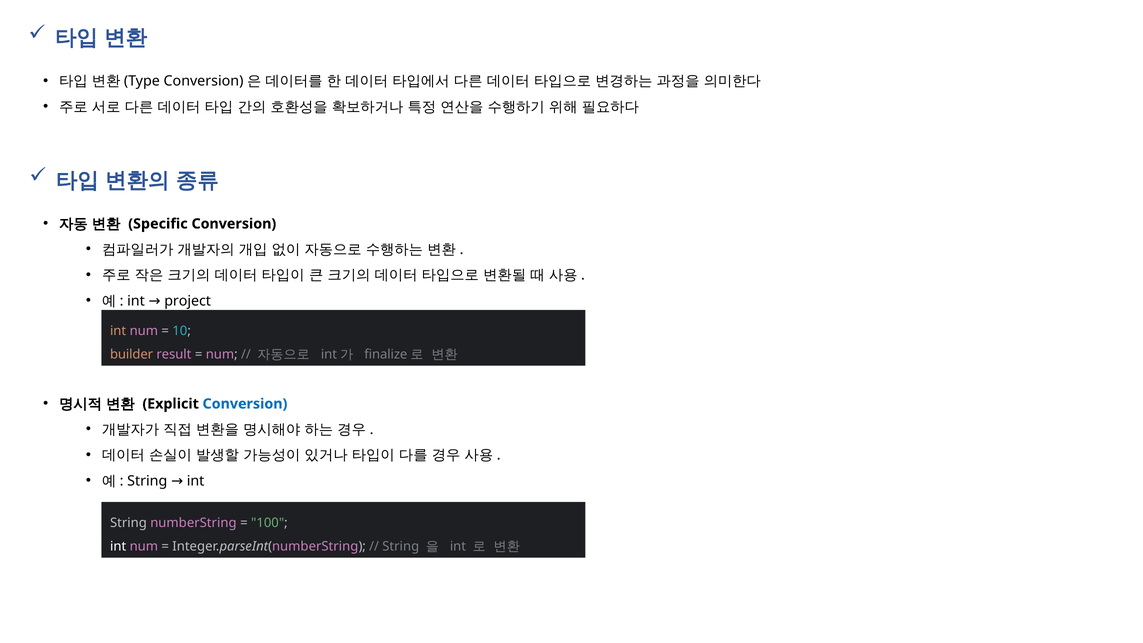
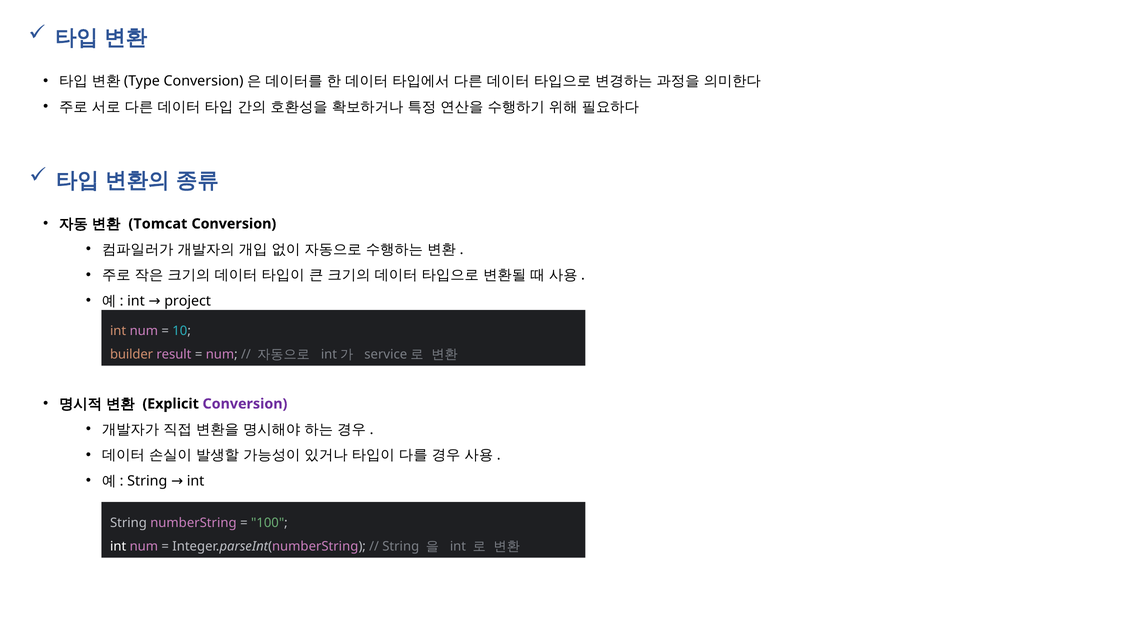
Specific: Specific -> Tomcat (158, 224)
finalize: finalize -> service (386, 354)
Conversion colour: blue -> purple (245, 404)
